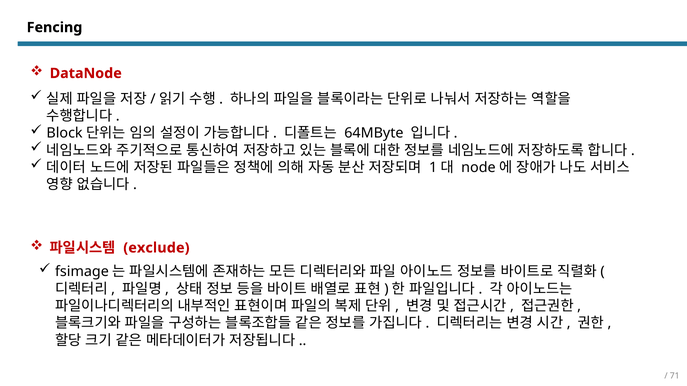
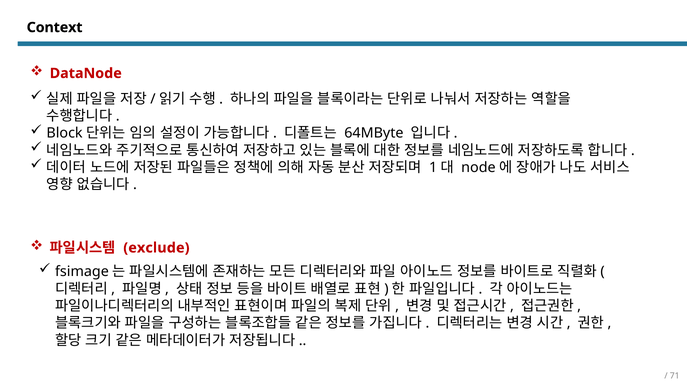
Fencing: Fencing -> Context (55, 27)
